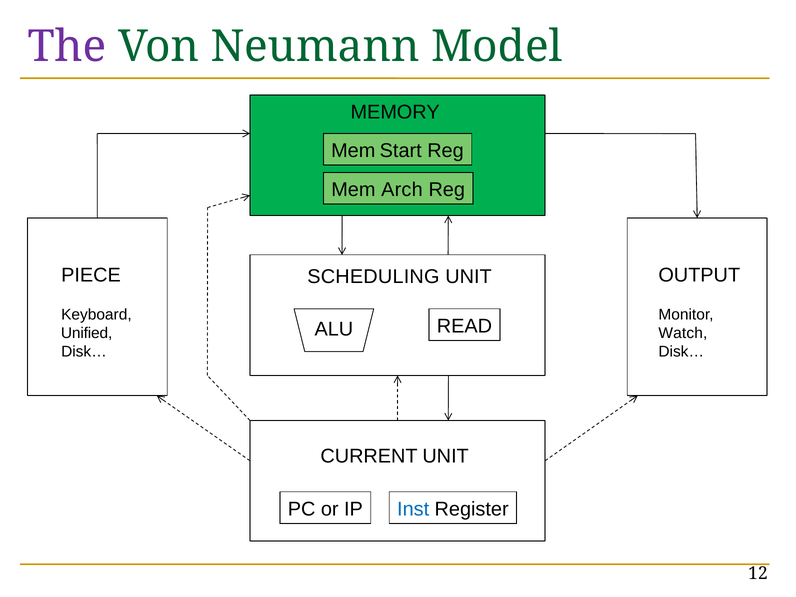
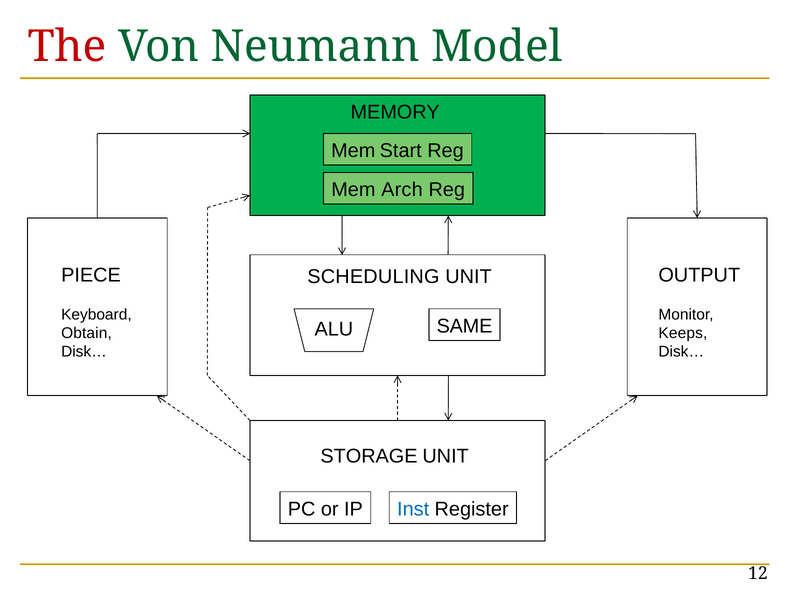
The colour: purple -> red (67, 47)
READ: READ -> SAME (465, 326)
Unified: Unified -> Obtain (86, 333)
Watch: Watch -> Keeps (683, 333)
CURRENT: CURRENT -> STORAGE (369, 456)
